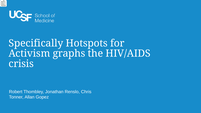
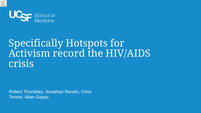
graphs: graphs -> record (69, 54)
